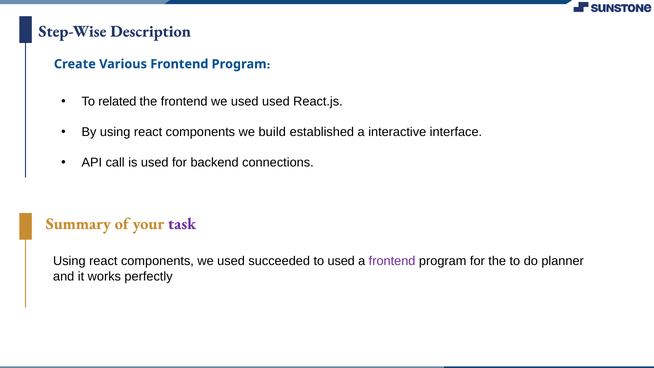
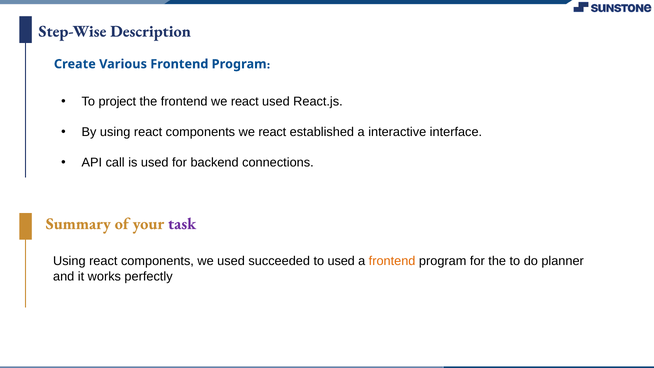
related: related -> project (117, 101)
frontend we used: used -> react (245, 101)
components we build: build -> react (272, 132)
frontend colour: purple -> orange (392, 261)
